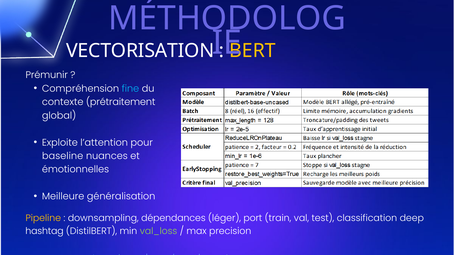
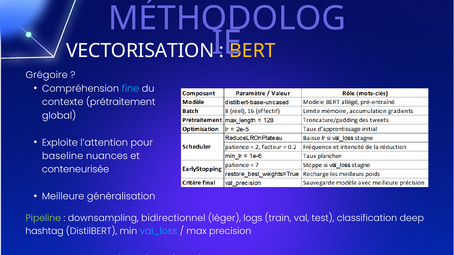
Prémunir: Prémunir -> Grégoire (47, 75)
émotionnelles: émotionnelles -> conteneurisée (76, 170)
Pipeline colour: yellow -> light green (43, 218)
dépendances: dépendances -> bidirectionnel (173, 218)
port: port -> logs (253, 218)
val_loss colour: light green -> light blue (159, 231)
